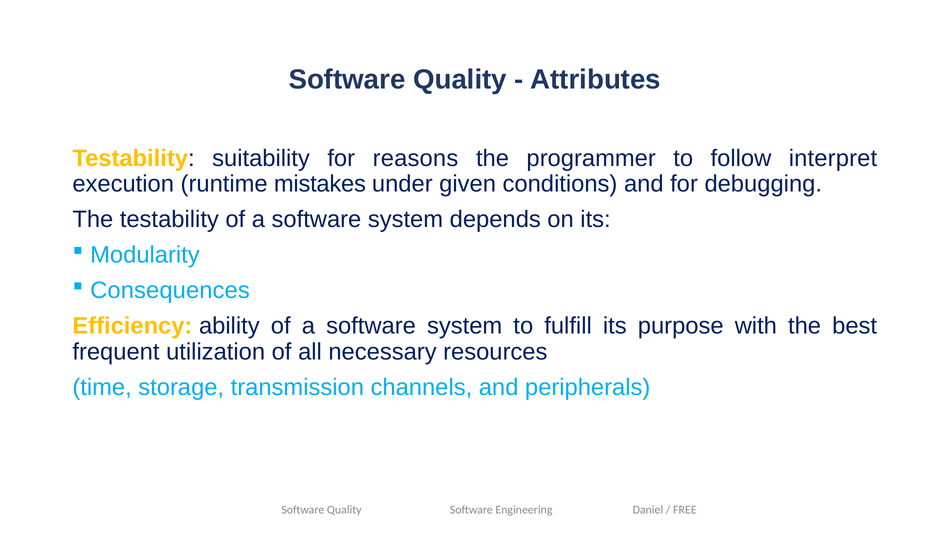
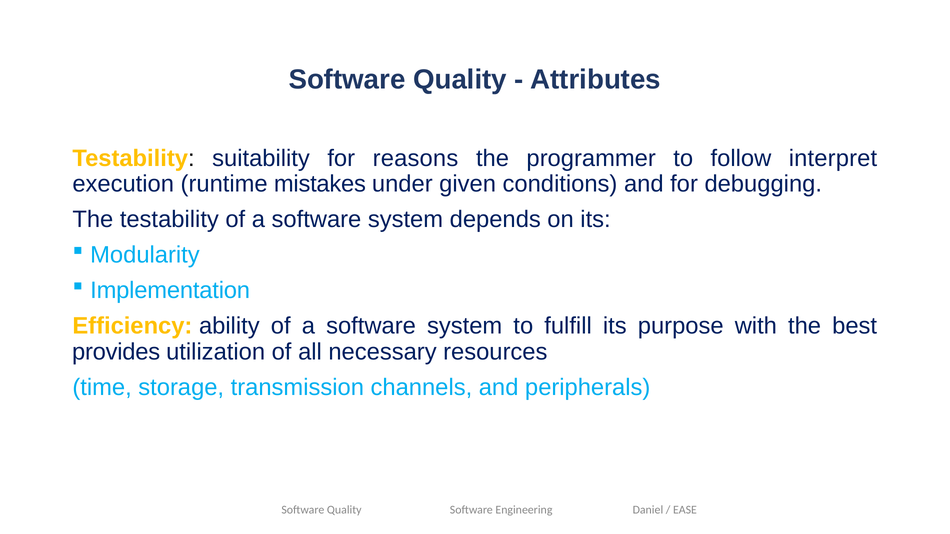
Consequences: Consequences -> Implementation (170, 291)
frequent: frequent -> provides (116, 352)
FREE: FREE -> EASE (685, 510)
